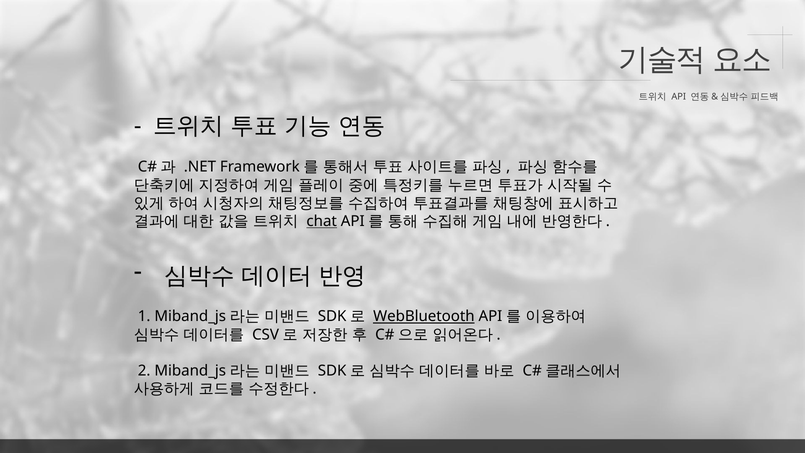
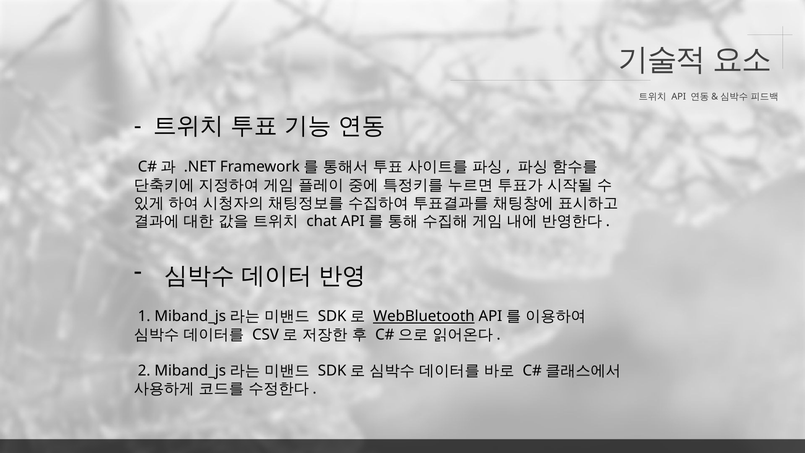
chat underline: present -> none (322, 221)
